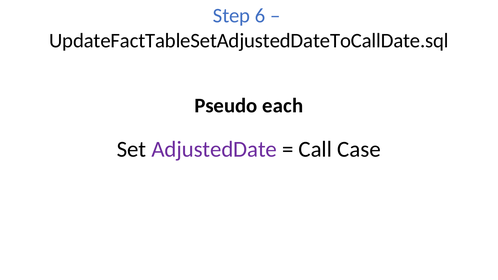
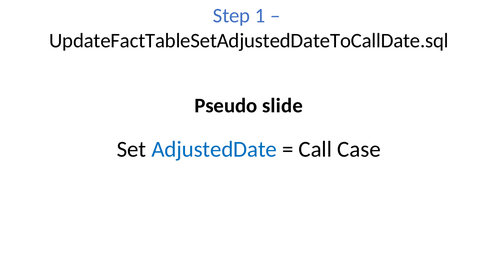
6: 6 -> 1 (260, 16)
each: each -> slide (283, 106)
AdjustedDate colour: purple -> blue (214, 149)
